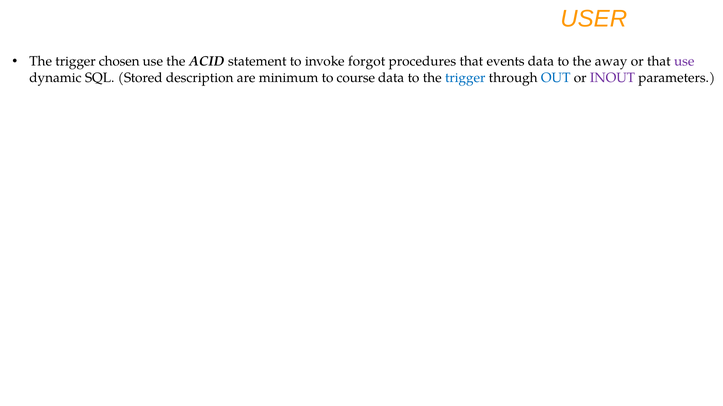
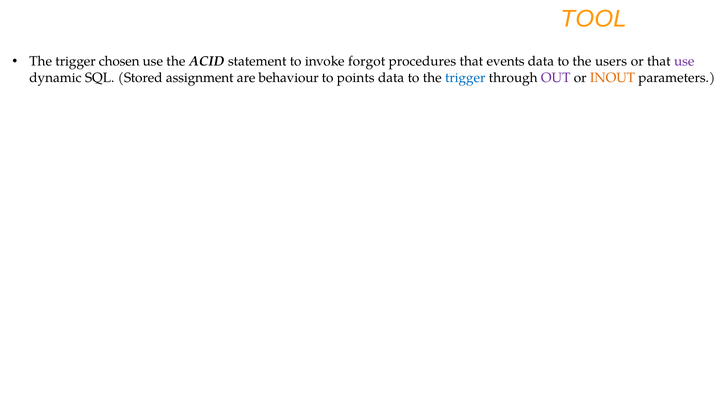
USER: USER -> TOOL (594, 19)
away: away -> users (611, 61)
description: description -> assignment (200, 78)
minimum: minimum -> behaviour (289, 78)
course: course -> points (356, 78)
OUT colour: blue -> purple (556, 78)
INOUT colour: purple -> orange (613, 78)
